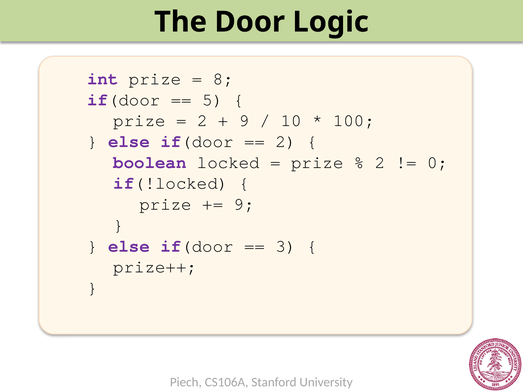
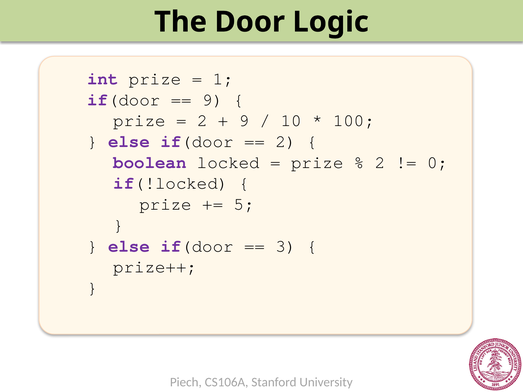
8: 8 -> 1 (223, 79)
5: 5 -> 9 (213, 100)
9: 9 -> 5 (244, 204)
